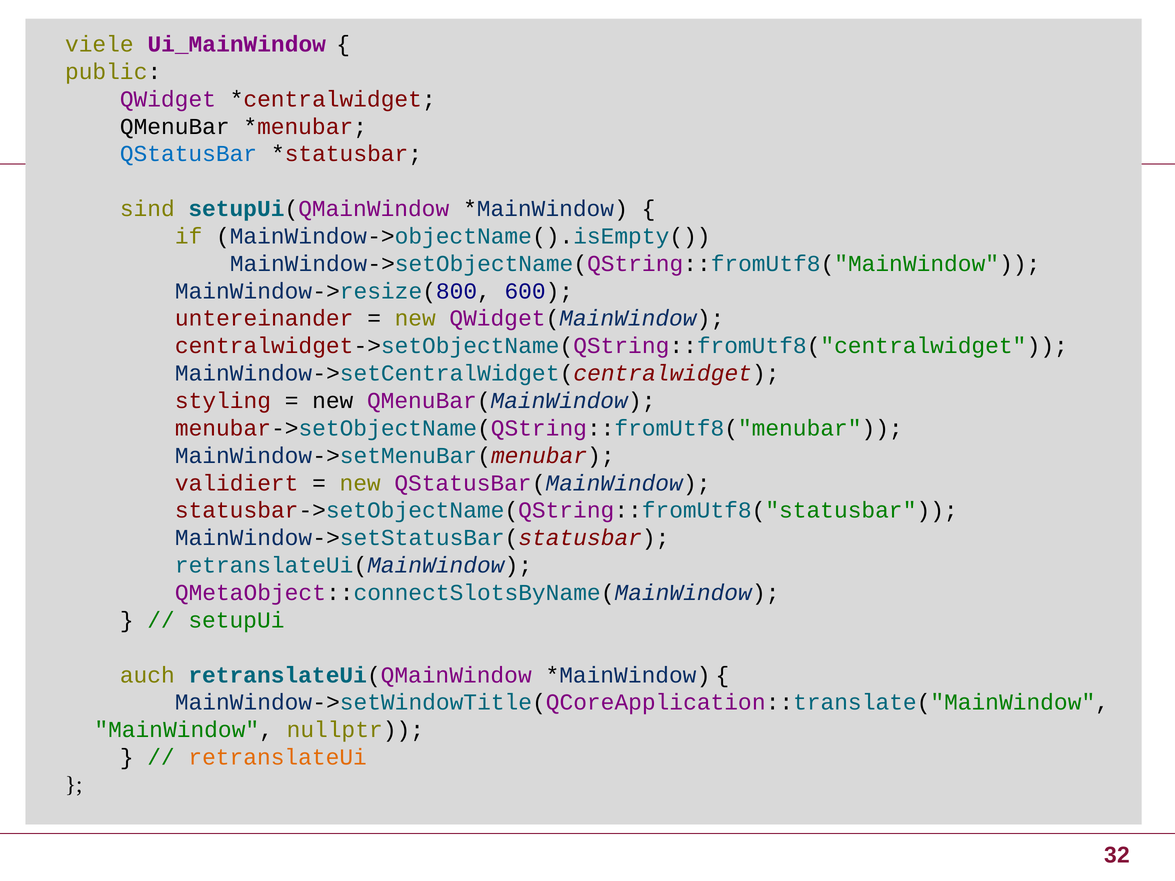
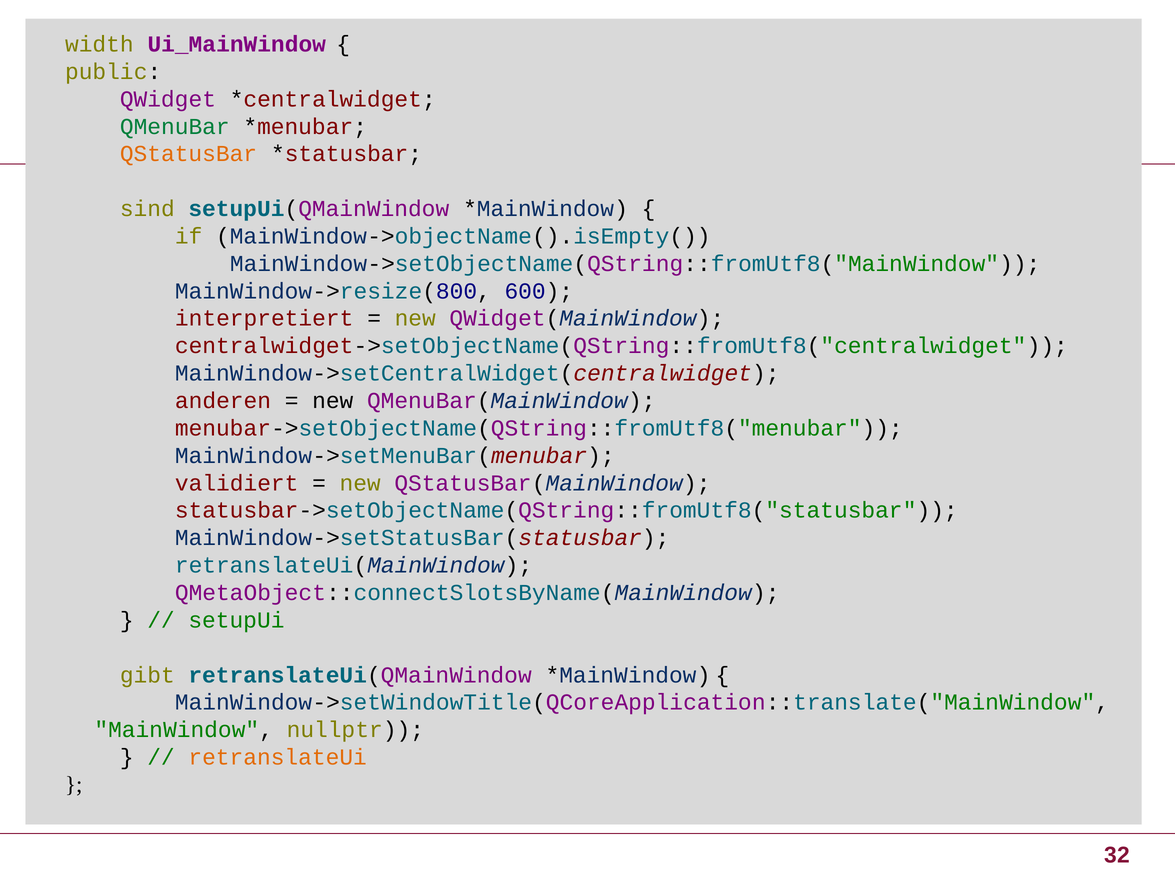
viele: viele -> width (99, 44)
QMenuBar colour: black -> green (175, 127)
QStatusBar colour: blue -> orange (188, 154)
untereinander: untereinander -> interpretiert (264, 319)
styling: styling -> anderen (223, 401)
auch: auch -> gibt (147, 675)
